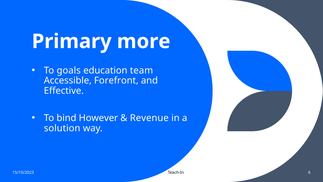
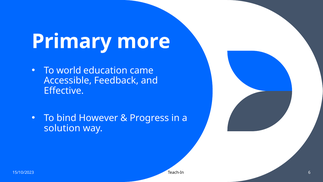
goals: goals -> world (69, 70)
team: team -> came (142, 70)
Forefront: Forefront -> Feedback (116, 80)
Revenue: Revenue -> Progress (149, 118)
